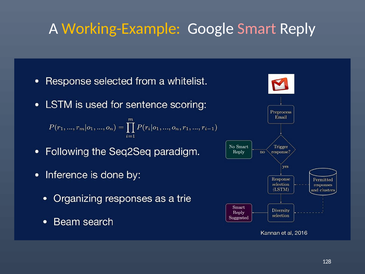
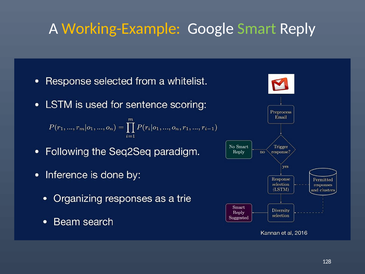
Smart colour: pink -> light green (257, 29)
